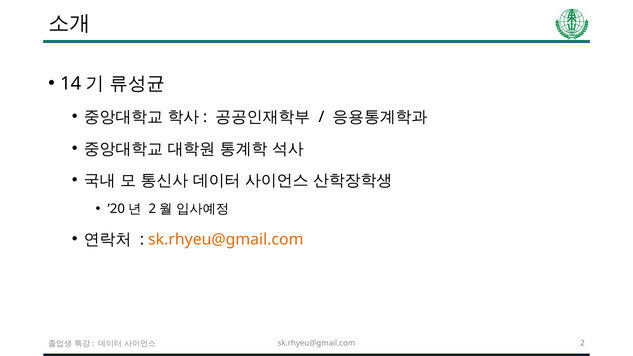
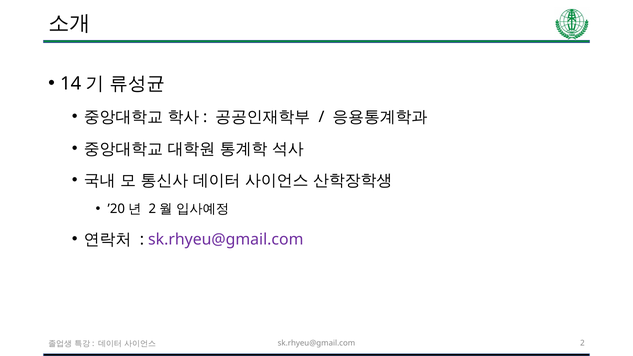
sk.rhyeu@gmail.com colour: orange -> purple (226, 239)
